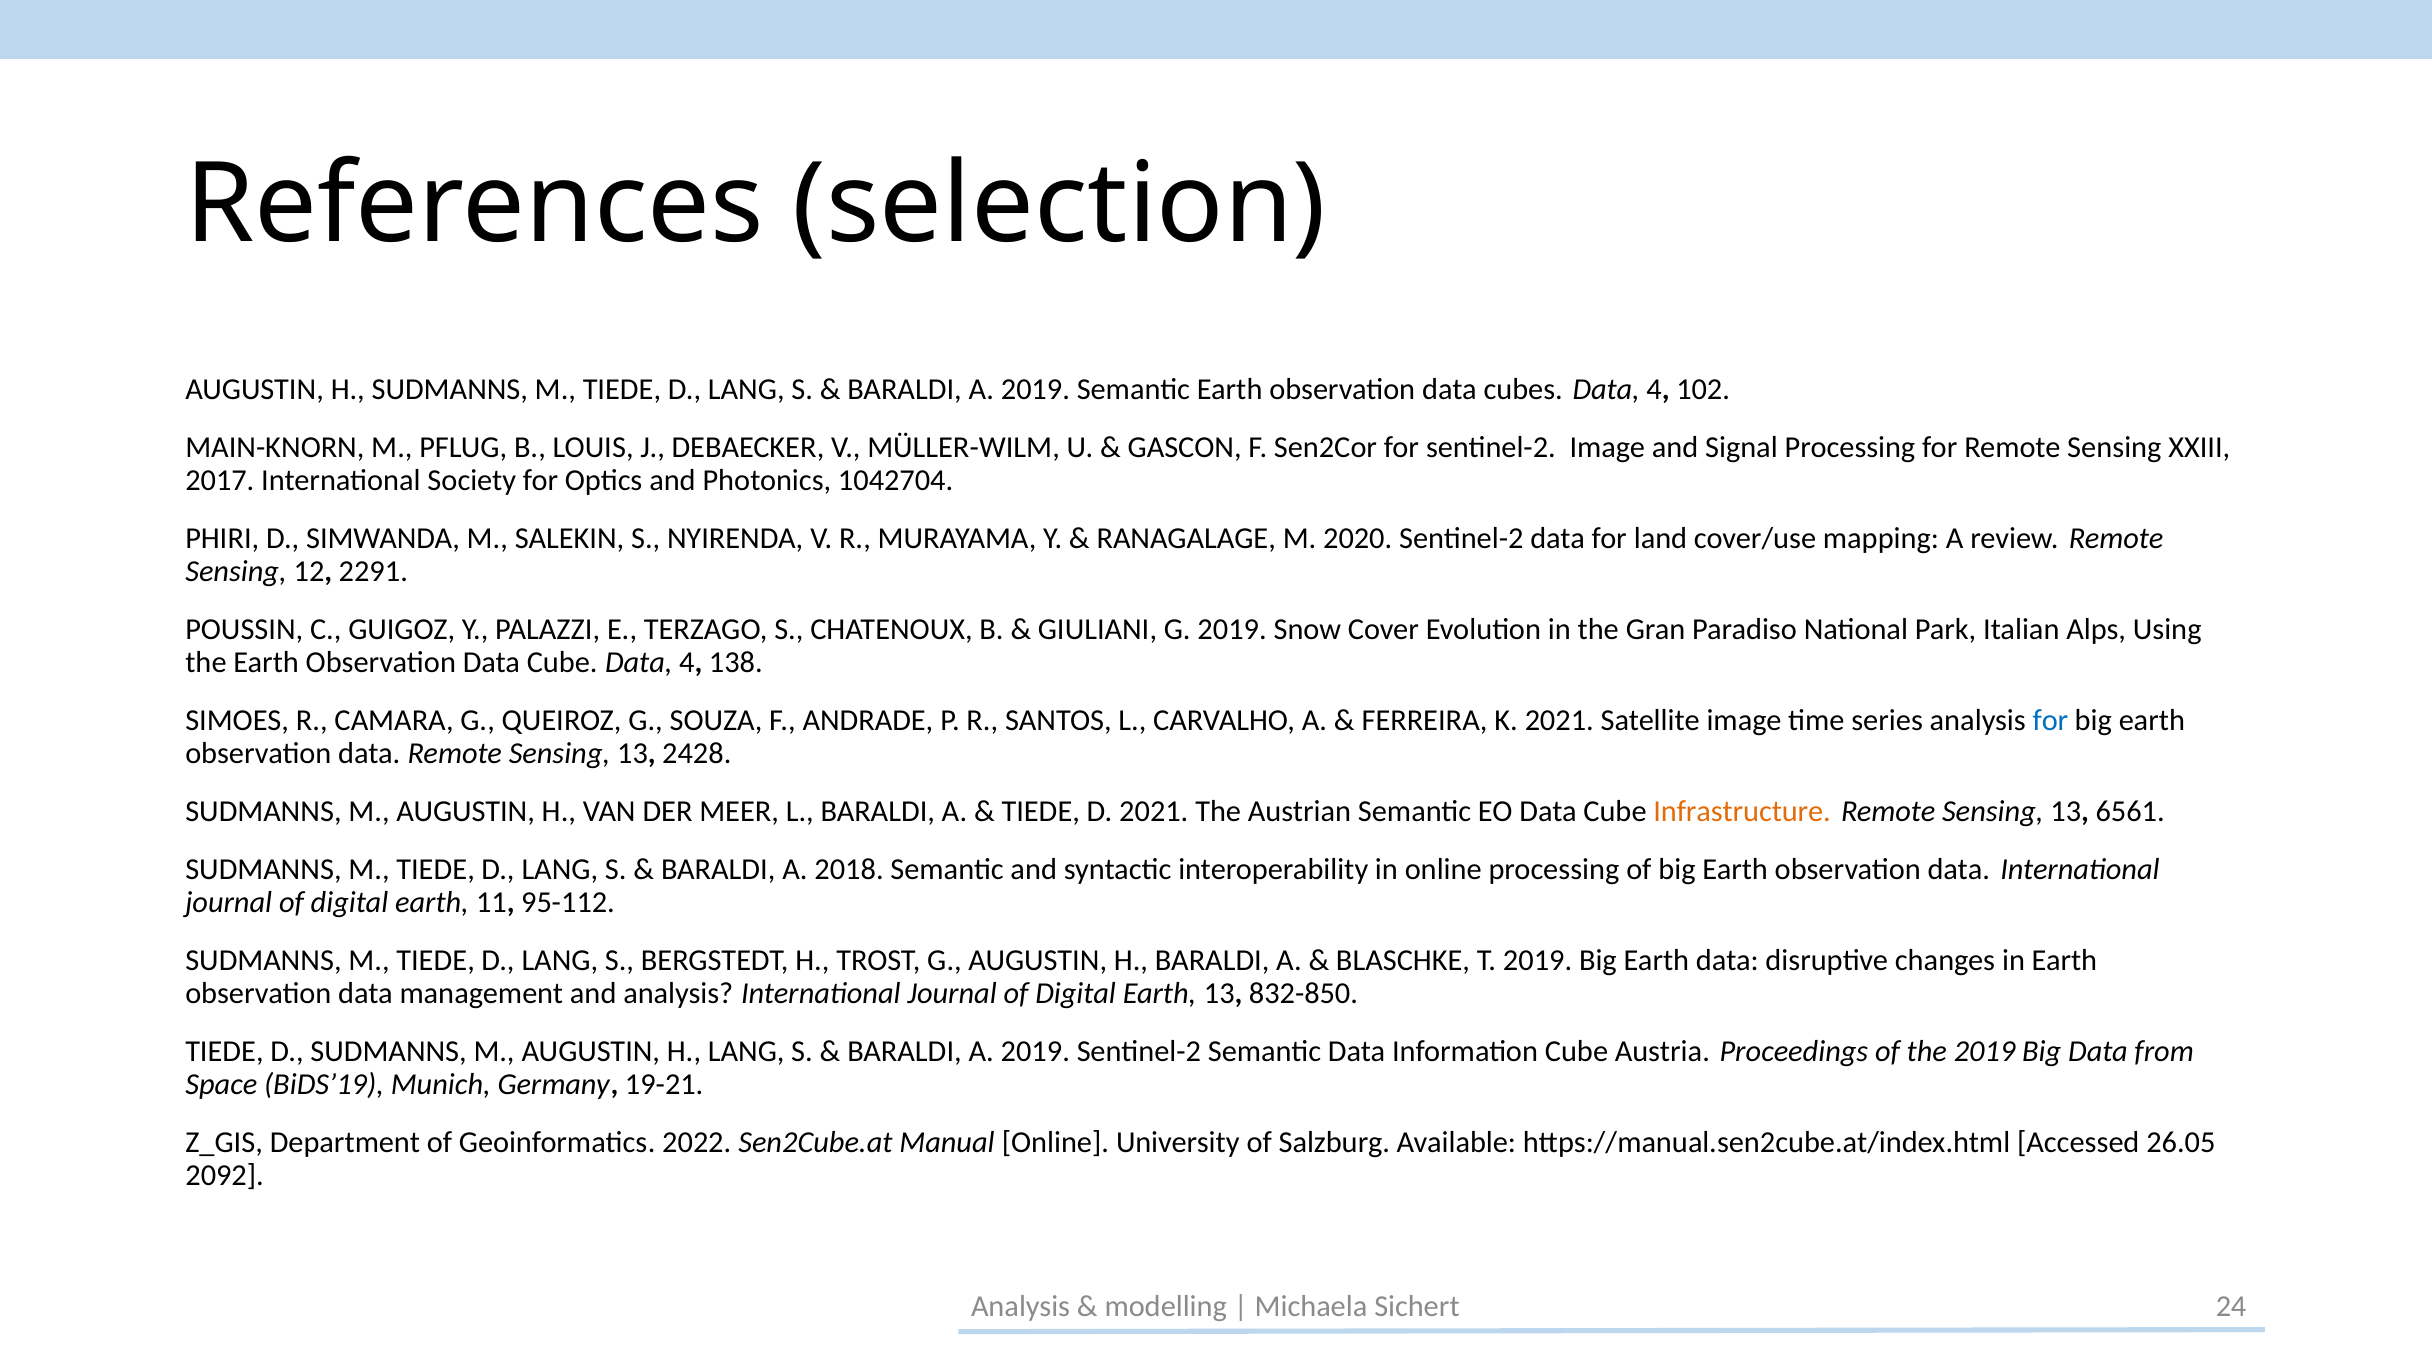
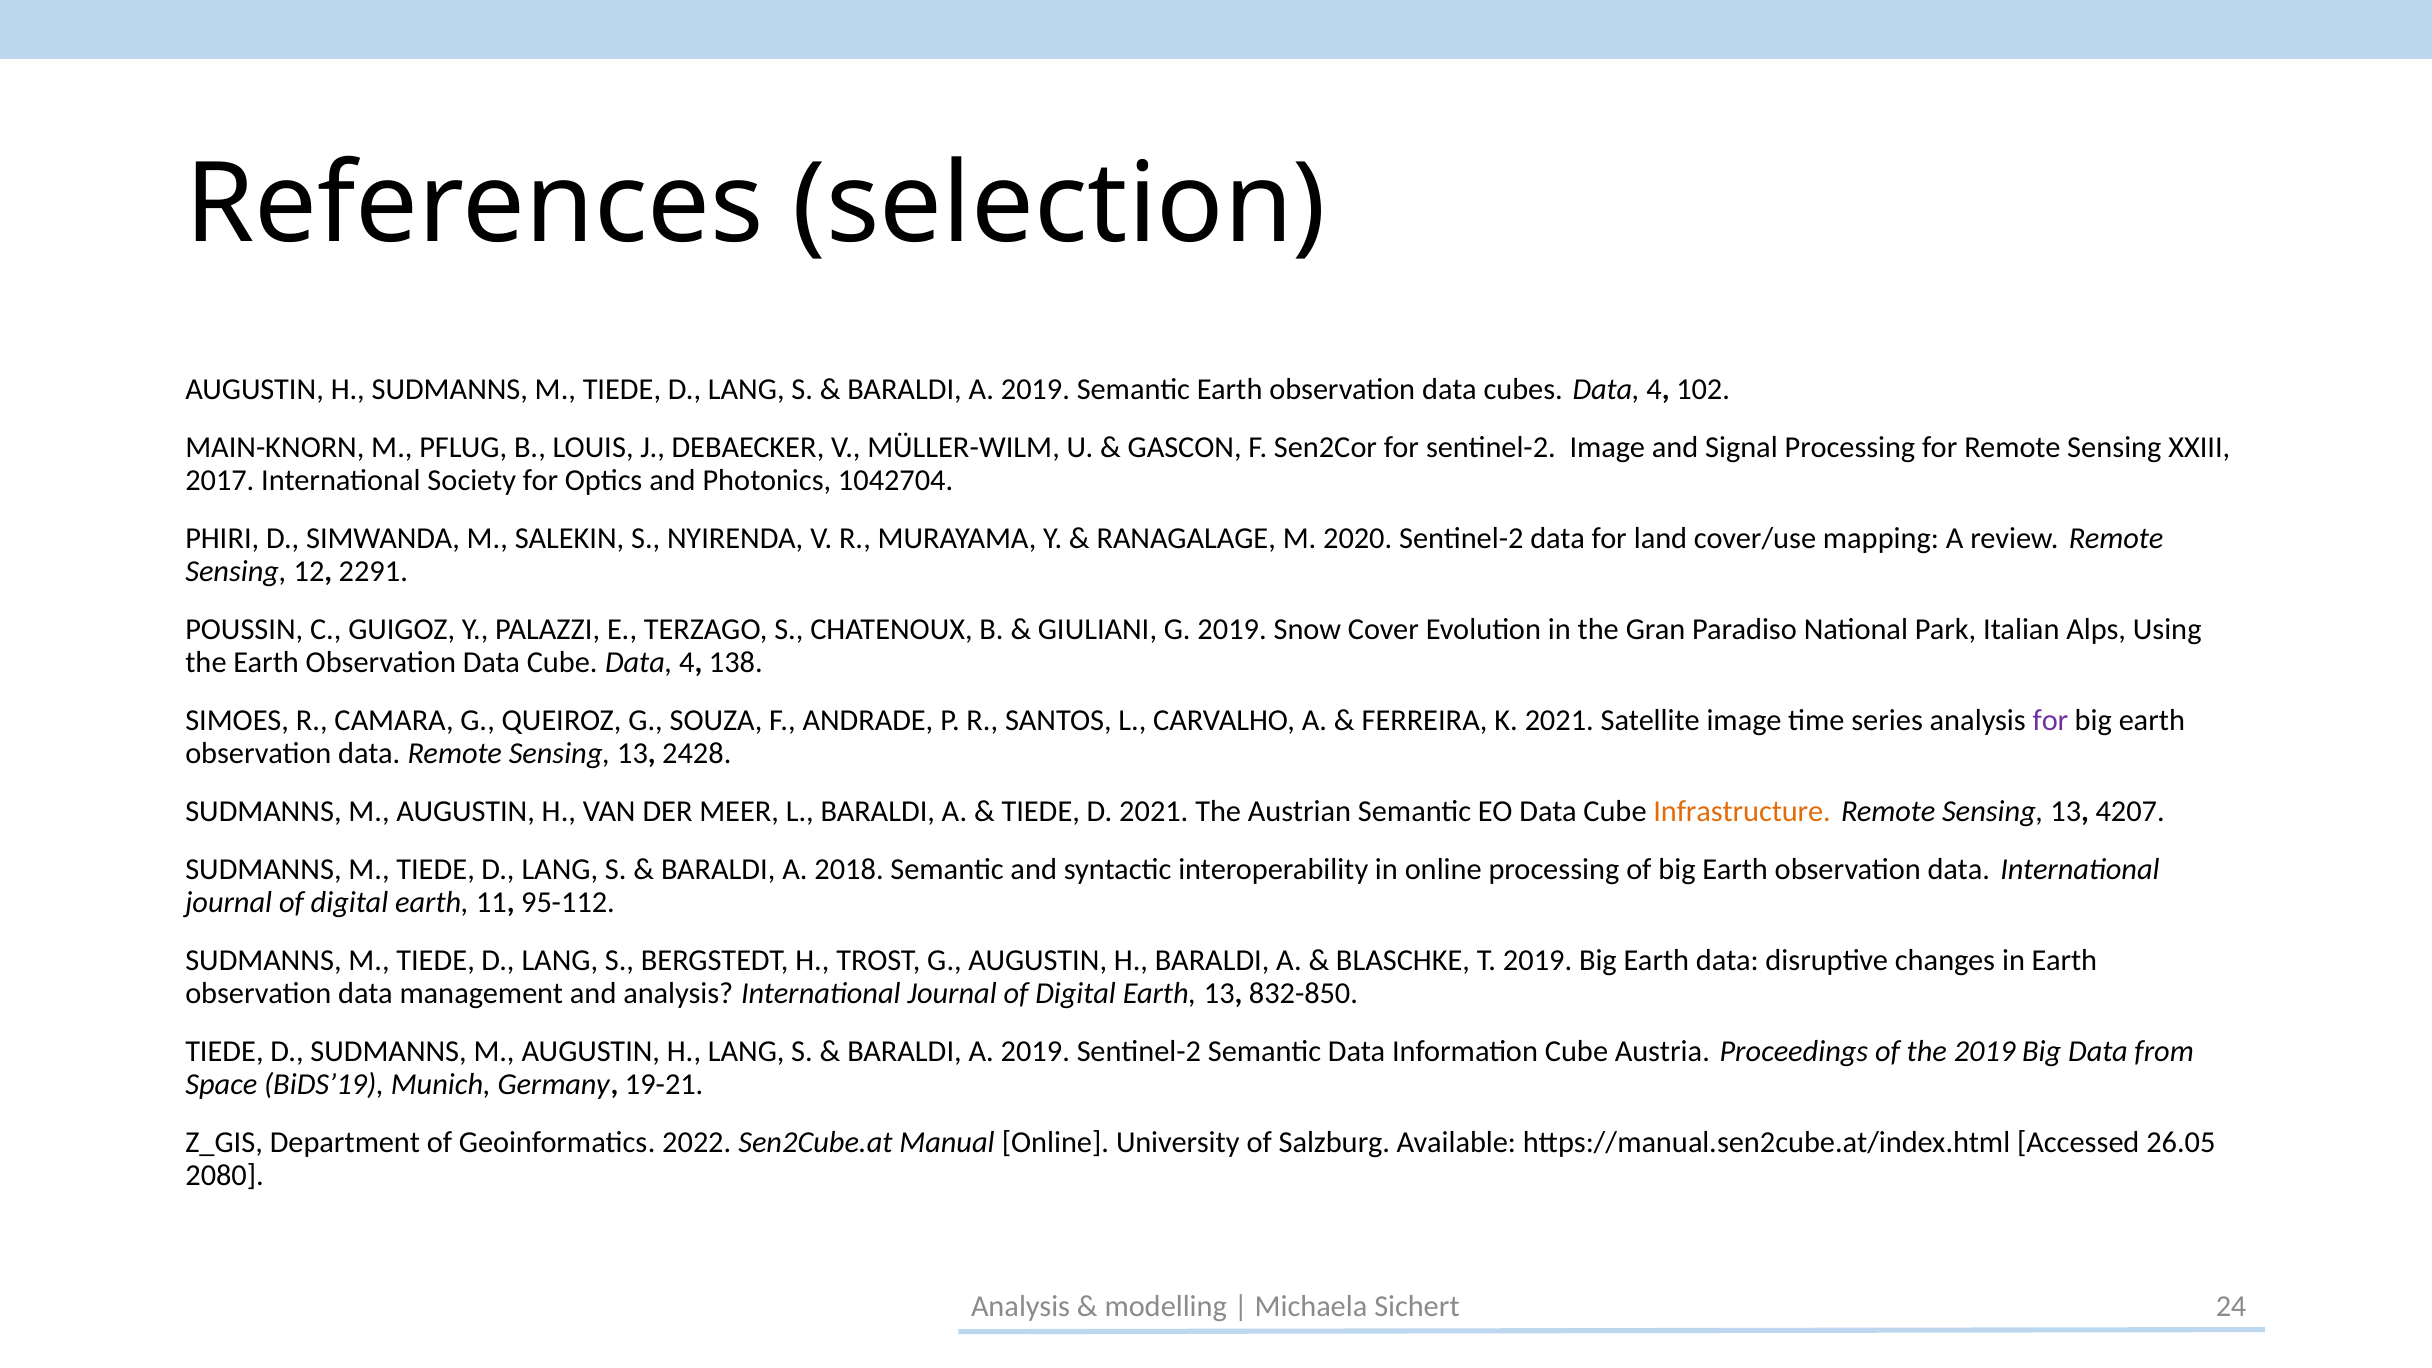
for colour: blue -> purple (2050, 721)
6561: 6561 -> 4207 (2130, 812)
2092: 2092 -> 2080 (225, 1176)
